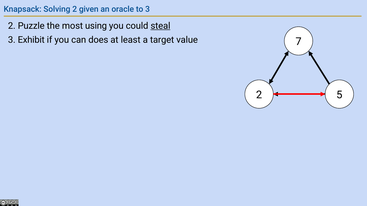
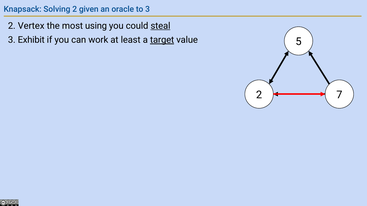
Puzzle: Puzzle -> Vertex (31, 26)
does: does -> work (98, 40)
target underline: none -> present (162, 40)
7: 7 -> 5 (299, 42)
5: 5 -> 7 (339, 95)
